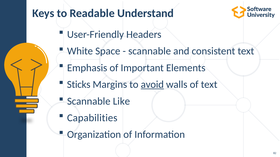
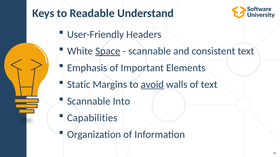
Space underline: none -> present (108, 51)
Sticks: Sticks -> Static (79, 85)
Like: Like -> Into (121, 101)
